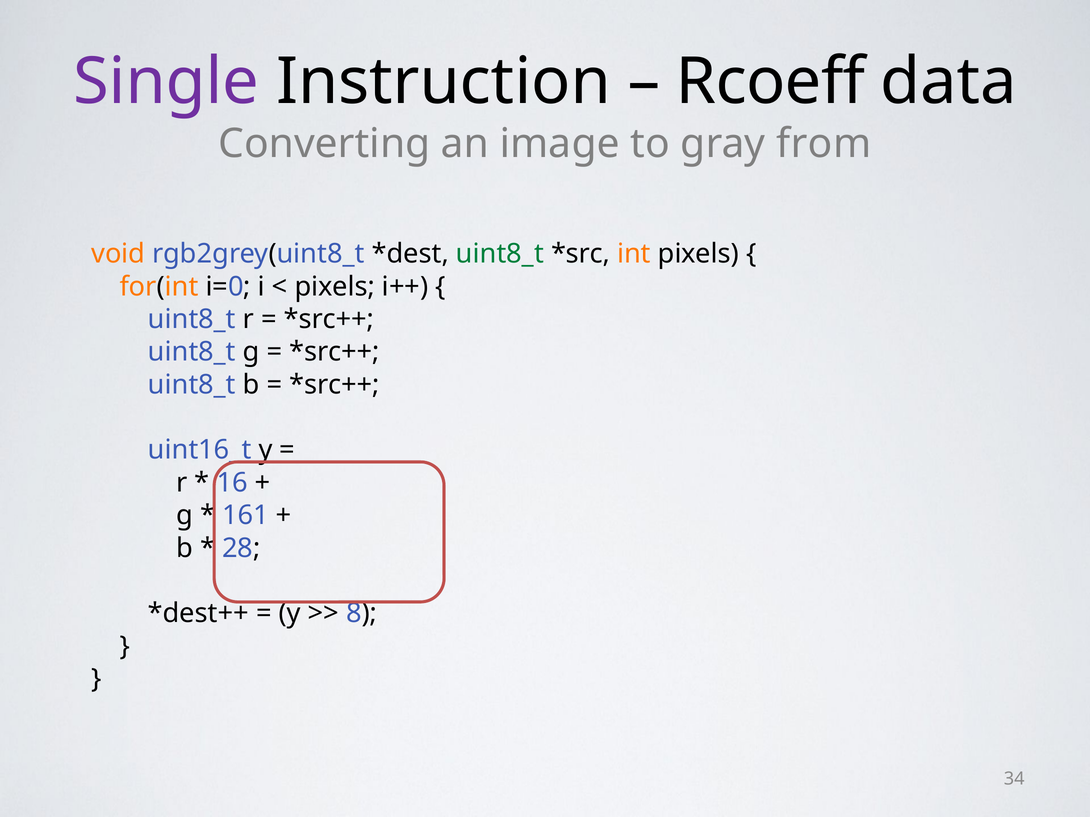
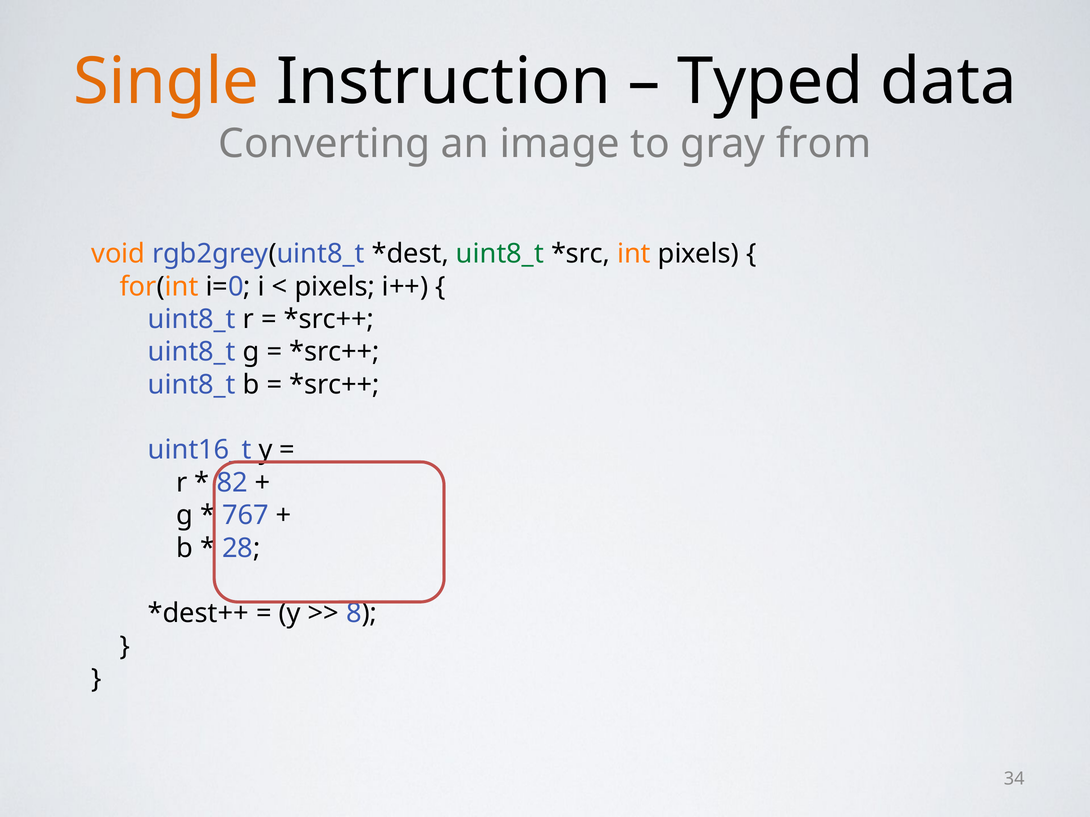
Single colour: purple -> orange (166, 82)
Rcoeff: Rcoeff -> Typed (770, 82)
16: 16 -> 82 (232, 483)
161: 161 -> 767 (245, 516)
